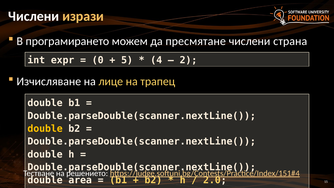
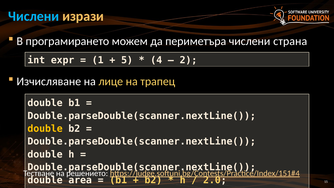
Числени colour: white -> light blue (34, 16)
пресмятане: пресмятане -> периметъра (196, 41)
0: 0 -> 1 (98, 60)
